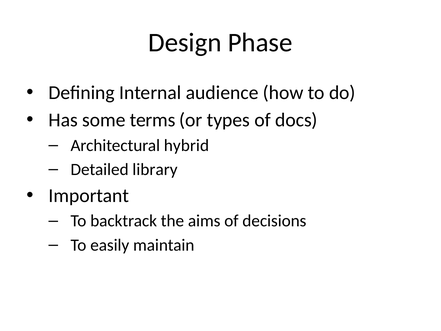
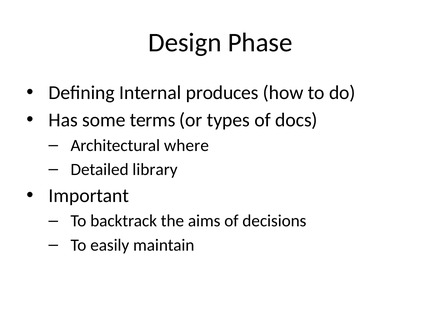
audience: audience -> produces (222, 93)
hybrid: hybrid -> where (186, 145)
